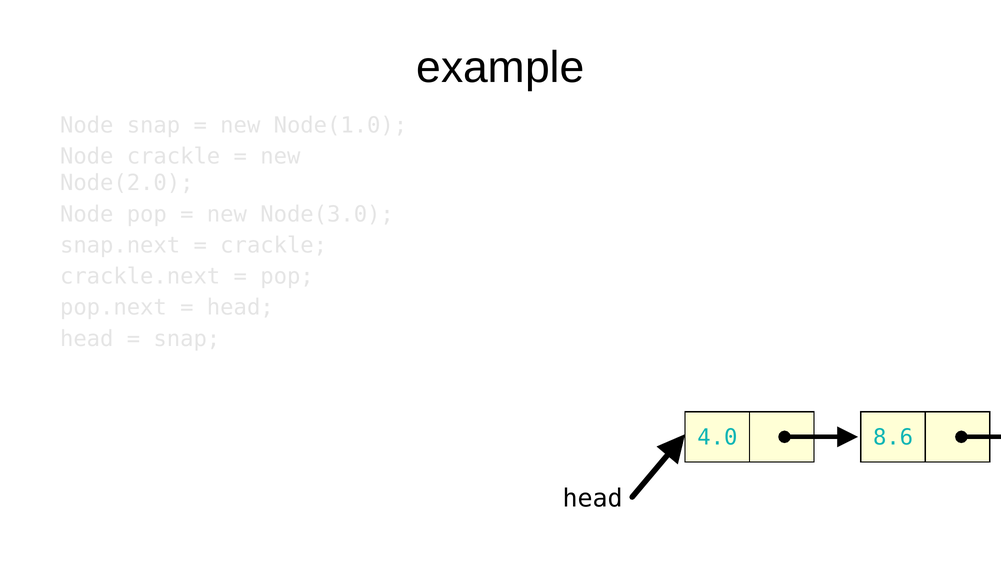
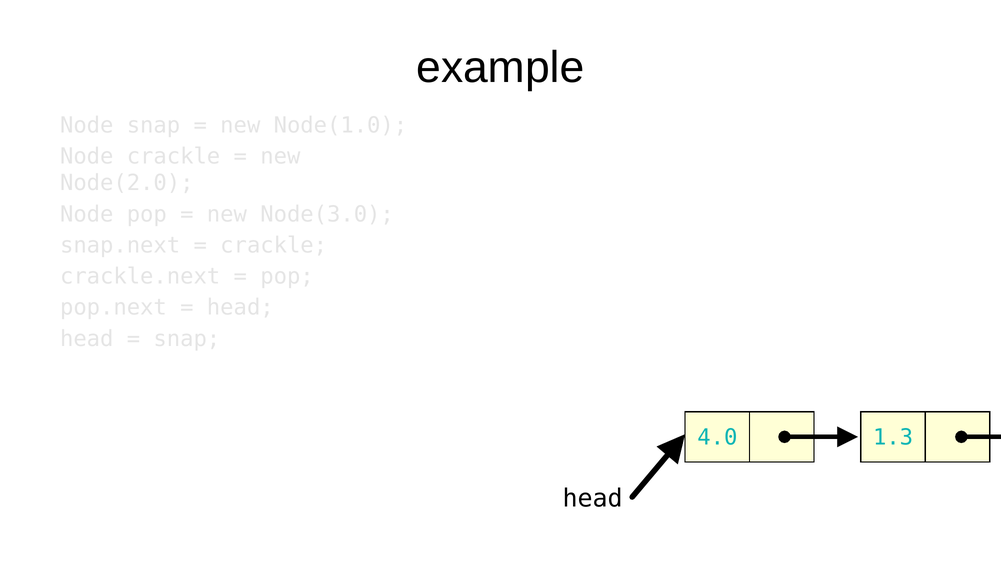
8.6: 8.6 -> 1.3 (893, 437)
